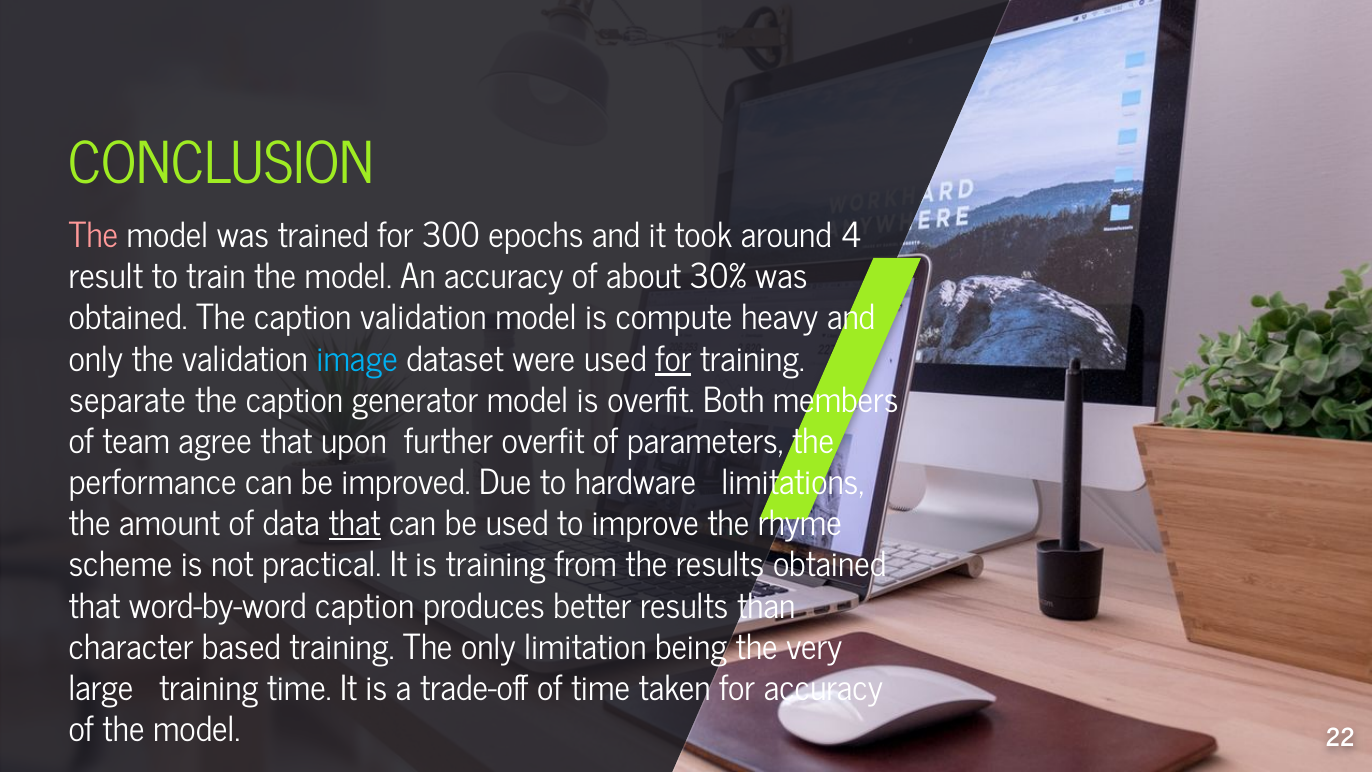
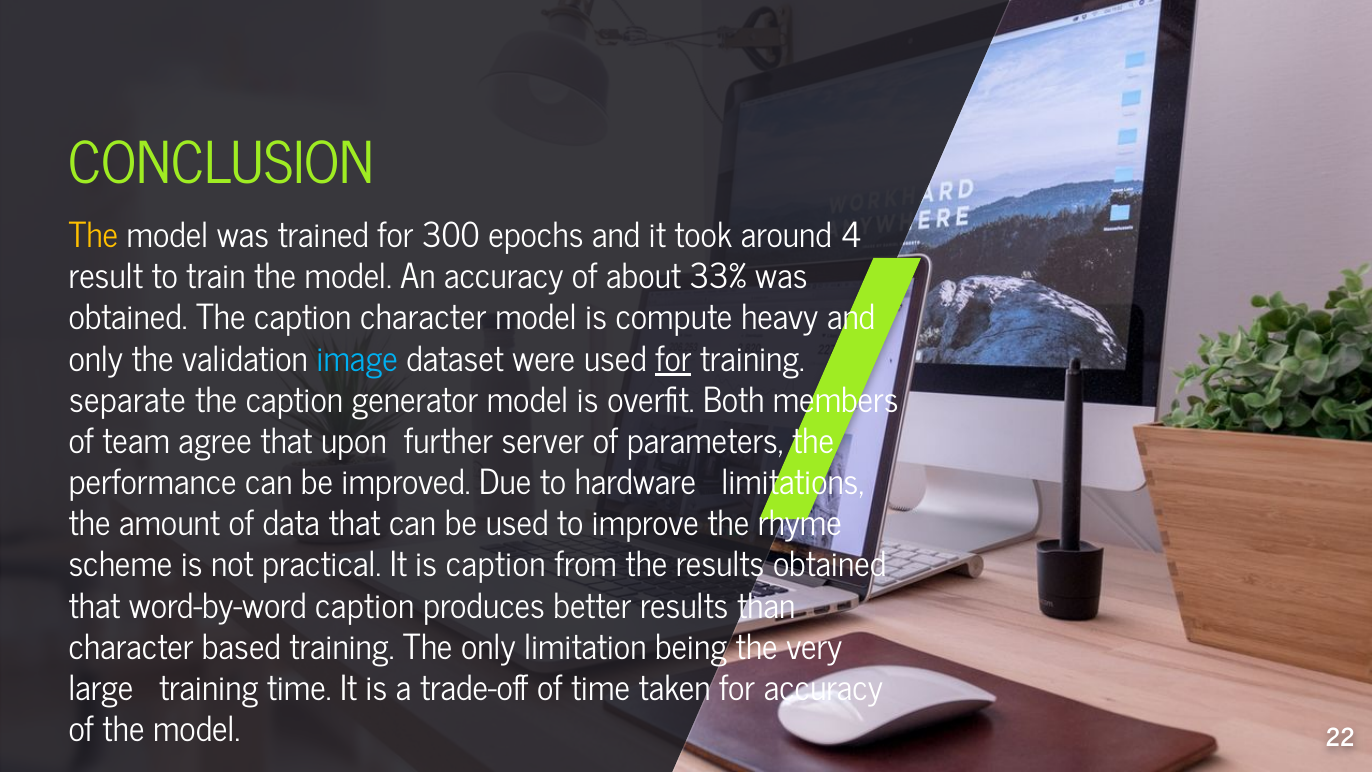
The colour: pink -> yellow (93, 236)
30%: 30% -> 33% (718, 277)
caption validation: validation -> character (423, 319)
further overfit: overfit -> server (543, 442)
that underline: present -> none (355, 524)
is training: training -> caption (496, 565)
